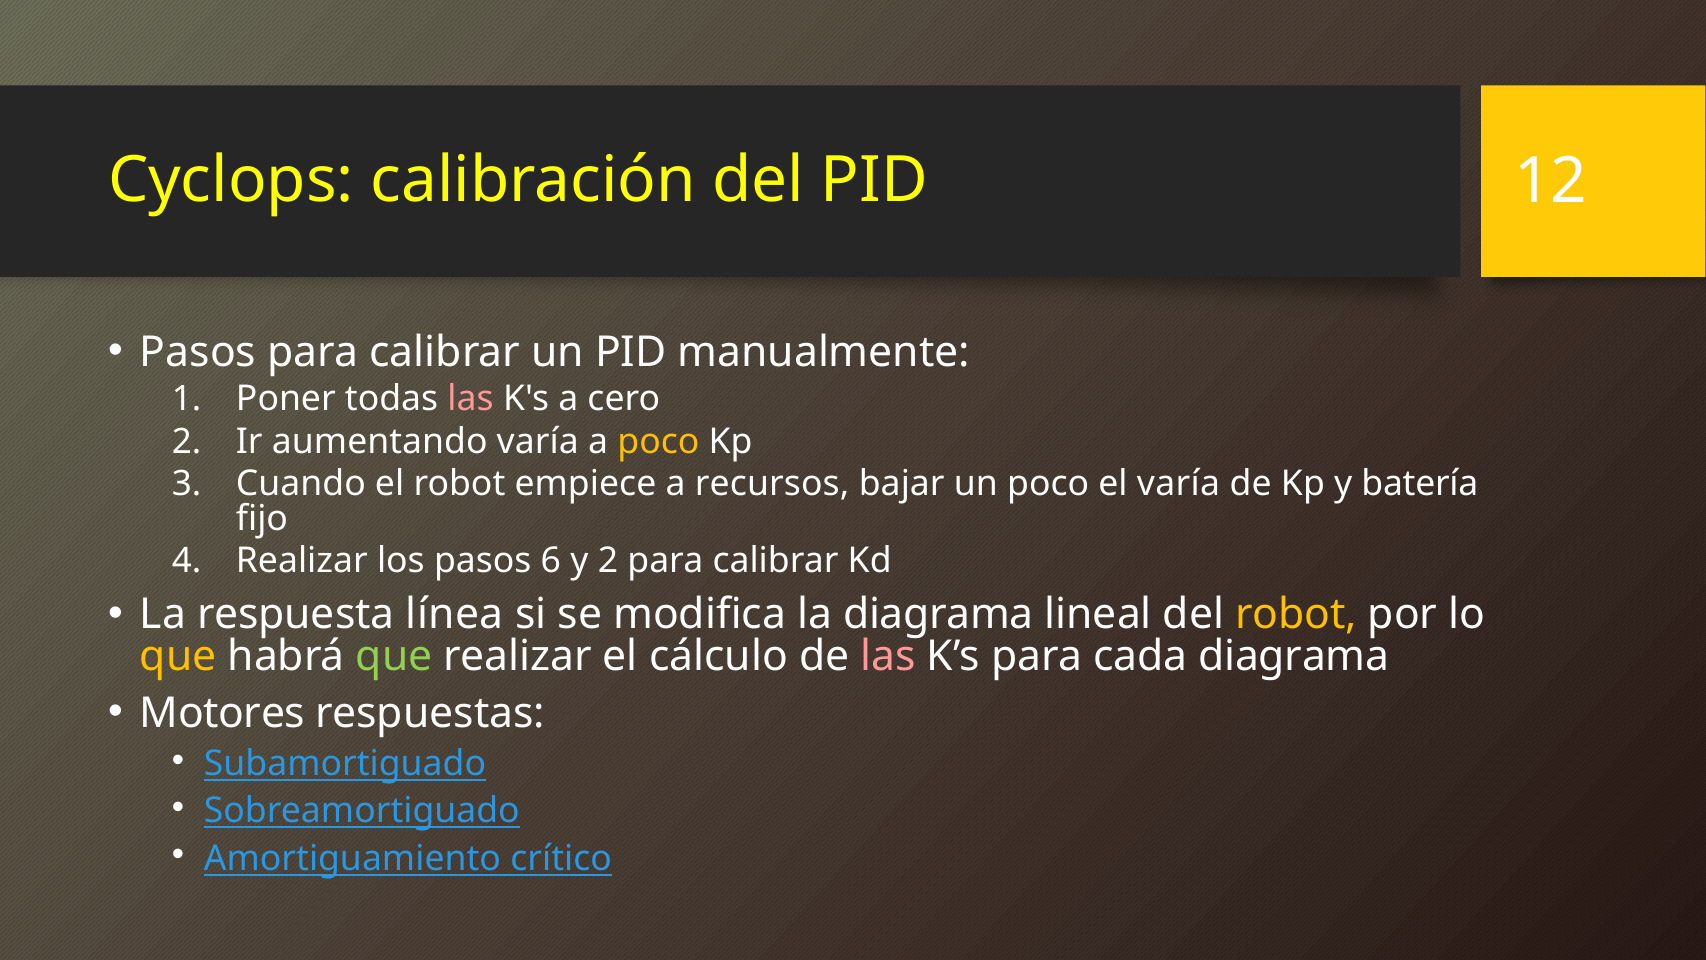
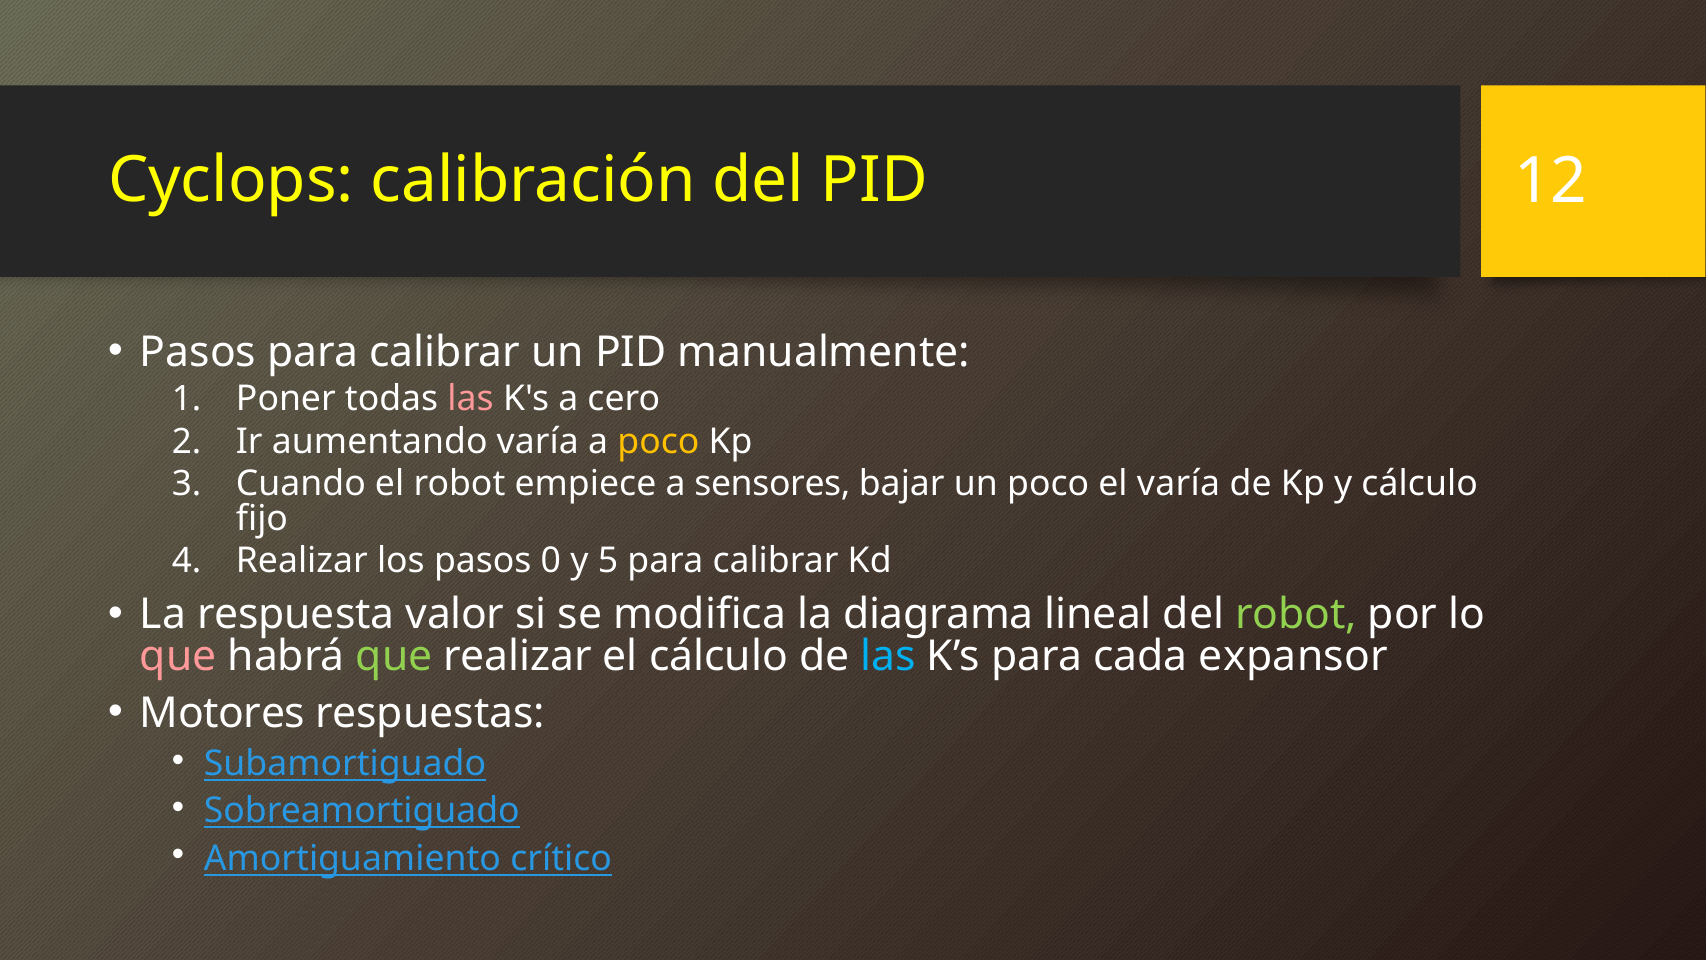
recursos: recursos -> sensores (772, 484)
y batería: batería -> cálculo (1420, 484)
6: 6 -> 0 (551, 561)
y 2: 2 -> 5 (608, 561)
línea: línea -> valor (455, 614)
robot colour: yellow -> light green (1296, 614)
que colour: yellow -> pink (178, 656)
las colour: pink -> light blue (888, 656)
cada diagrama: diagrama -> expansor (1294, 656)
